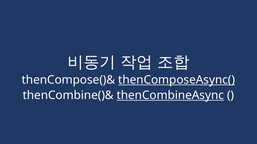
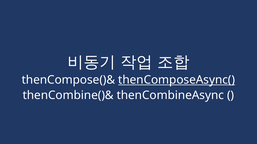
thenCombineAsync underline: present -> none (170, 96)
